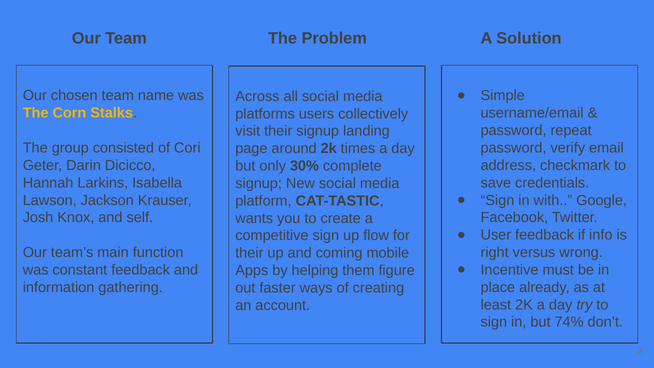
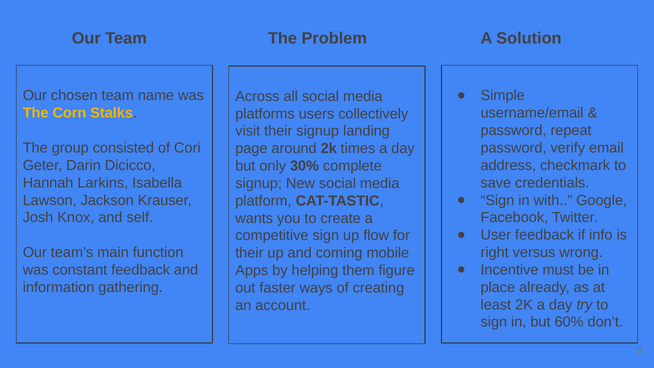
74%: 74% -> 60% (569, 322)
